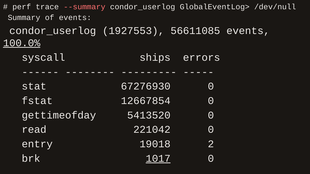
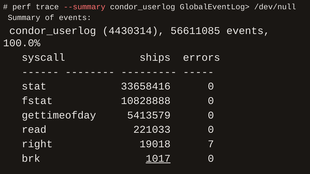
1927553: 1927553 -> 4430314 (133, 31)
100.0% underline: present -> none (22, 43)
67276930: 67276930 -> 33658416 (146, 86)
12667854: 12667854 -> 10828888 (146, 101)
5413520: 5413520 -> 5413579 (149, 115)
221042: 221042 -> 221033 (152, 130)
entry: entry -> right (37, 144)
2: 2 -> 7 (211, 144)
